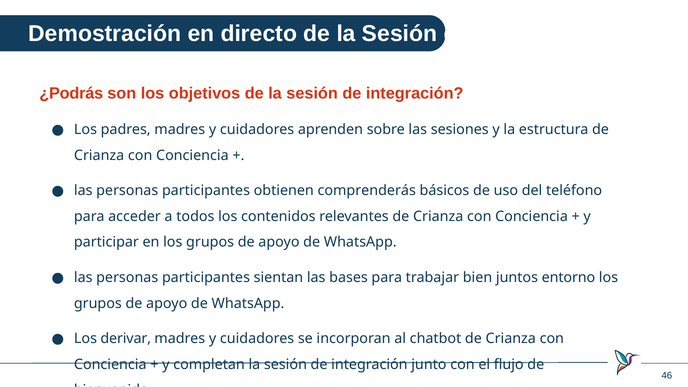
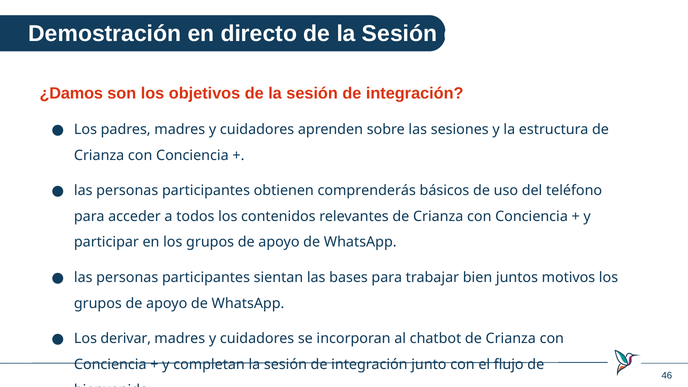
¿Podrás: ¿Podrás -> ¿Damos (71, 93)
entorno: entorno -> motivos (568, 278)
